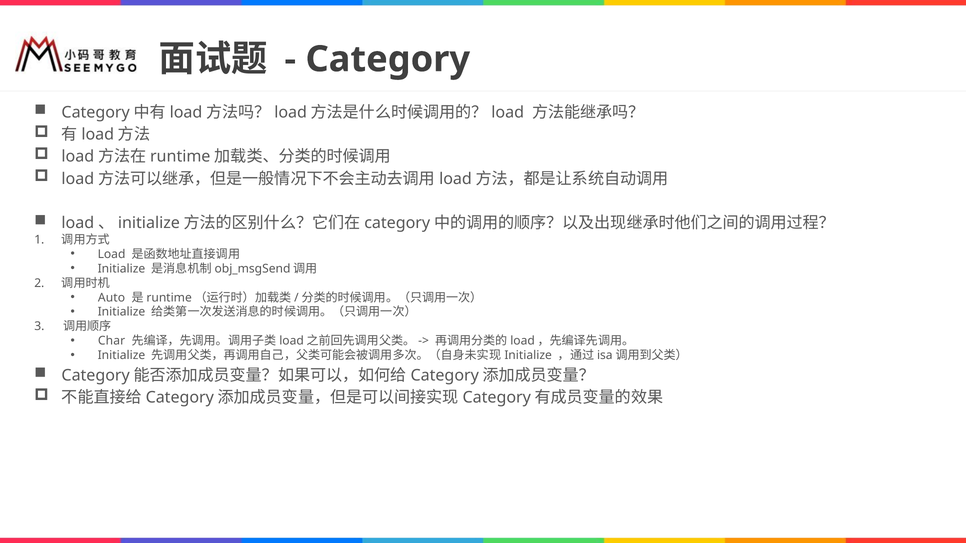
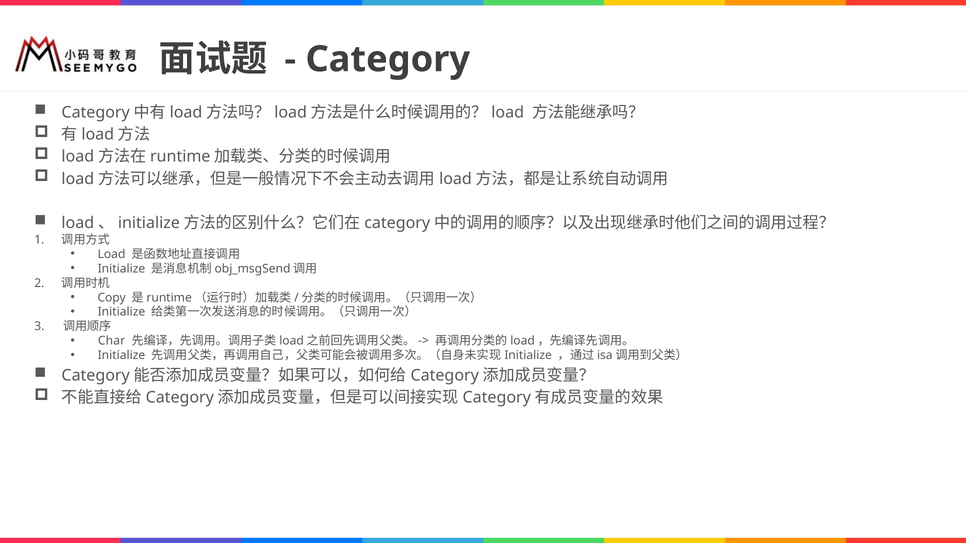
Auto: Auto -> Copy (112, 298)
